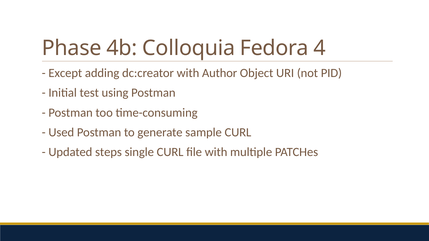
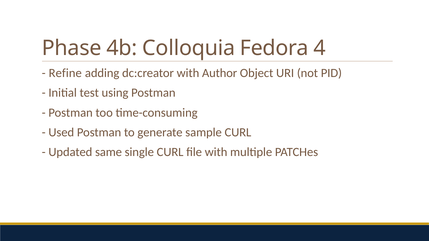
Except: Except -> Refine (65, 73)
steps: steps -> same (109, 152)
